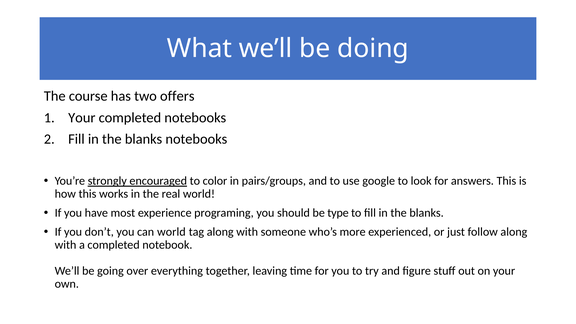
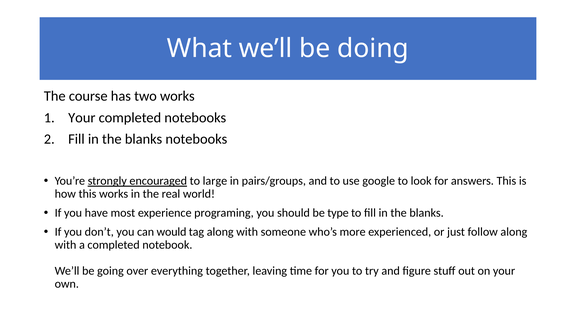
two offers: offers -> works (177, 96)
color: color -> large (215, 181)
can world: world -> would (172, 232)
